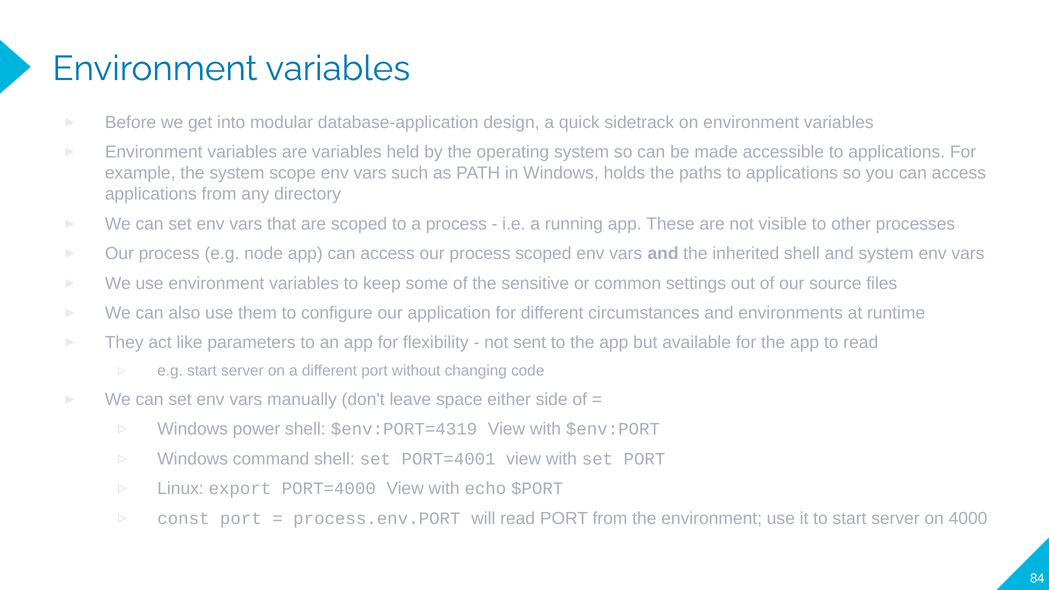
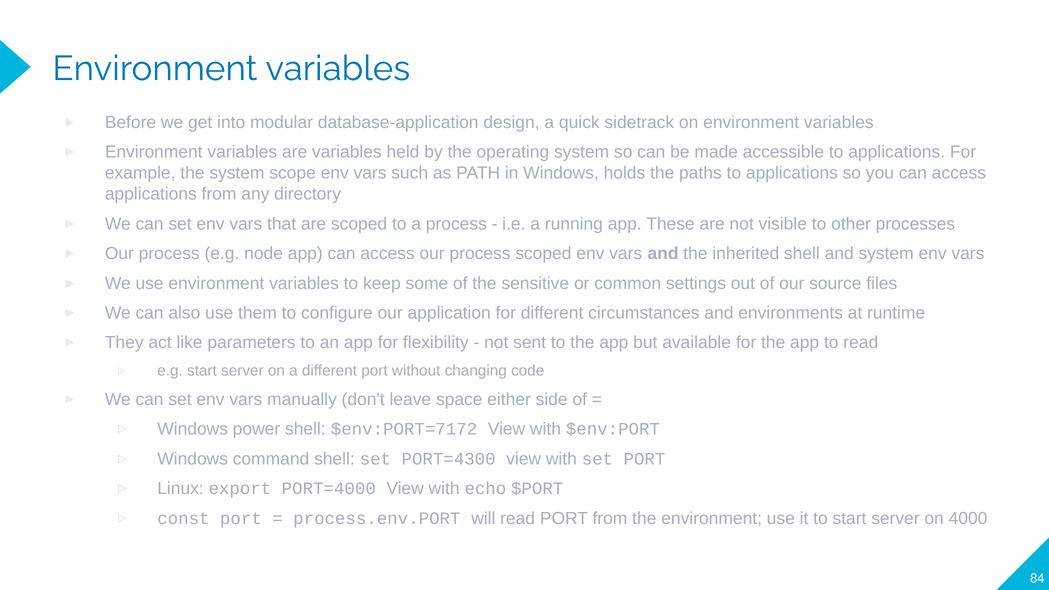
$env:PORT=4319: $env:PORT=4319 -> $env:PORT=7172 (404, 429)
PORT=4001: PORT=4001 -> PORT=4300 (449, 459)
